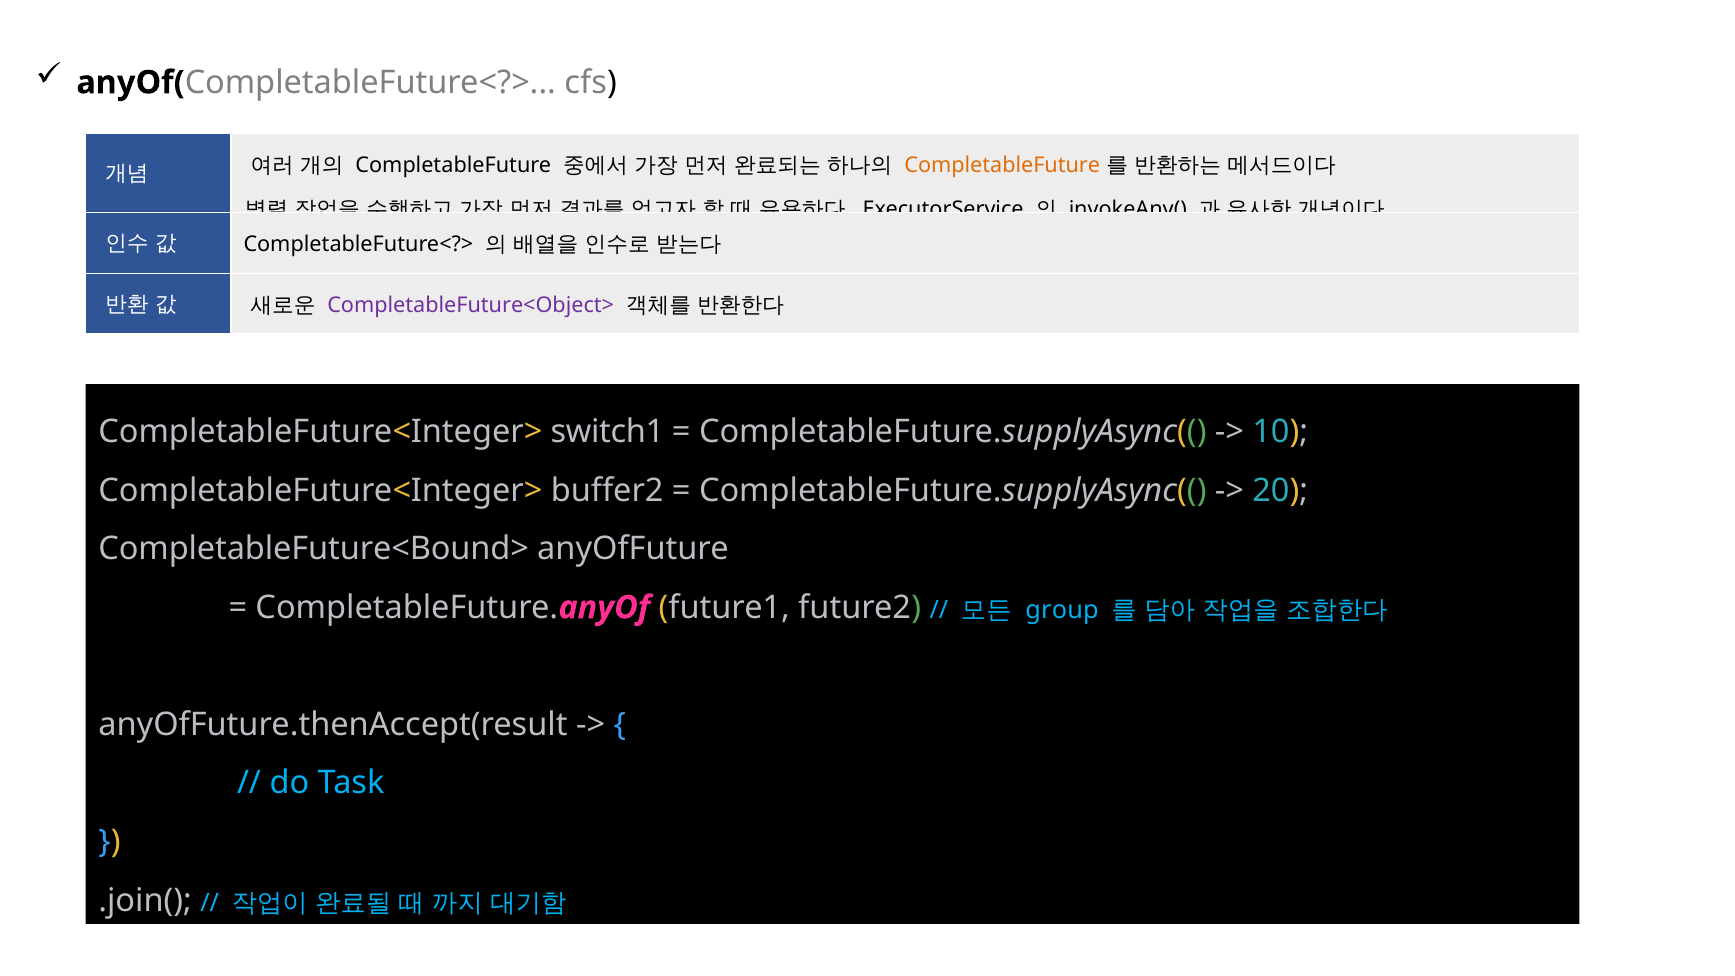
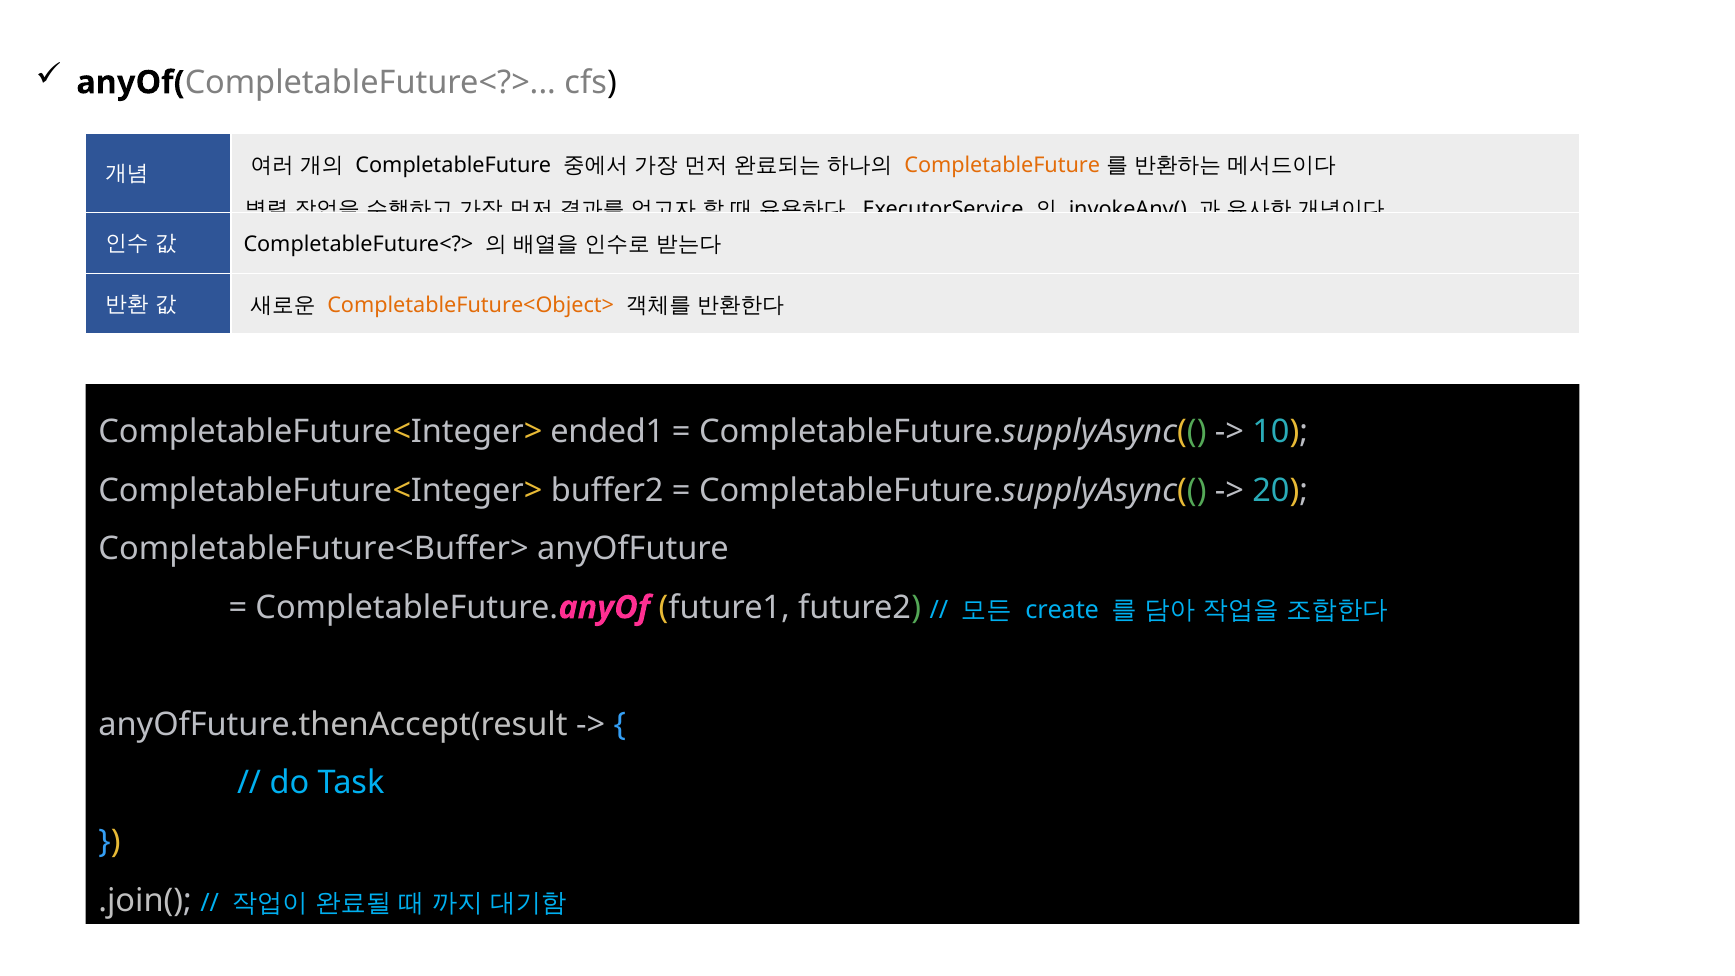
CompletableFuture<Object> colour: purple -> orange (471, 306)
switch1: switch1 -> ended1 (607, 432)
CompletableFuture<Bound>: CompletableFuture<Bound> -> CompletableFuture<Buffer> (314, 549)
group: group -> create (1062, 610)
